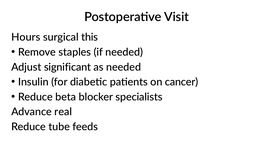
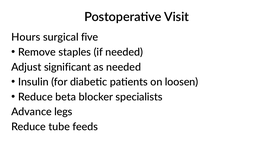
this: this -> five (90, 37)
cancer: cancer -> loosen (182, 82)
real: real -> legs (63, 112)
